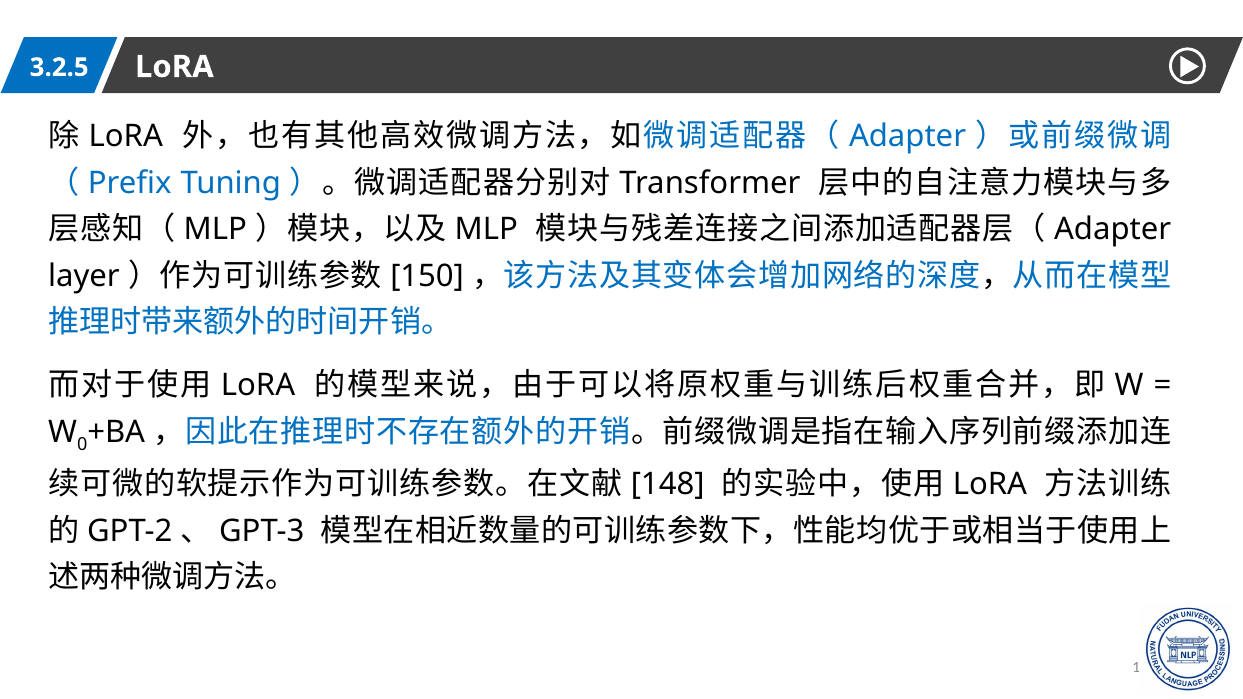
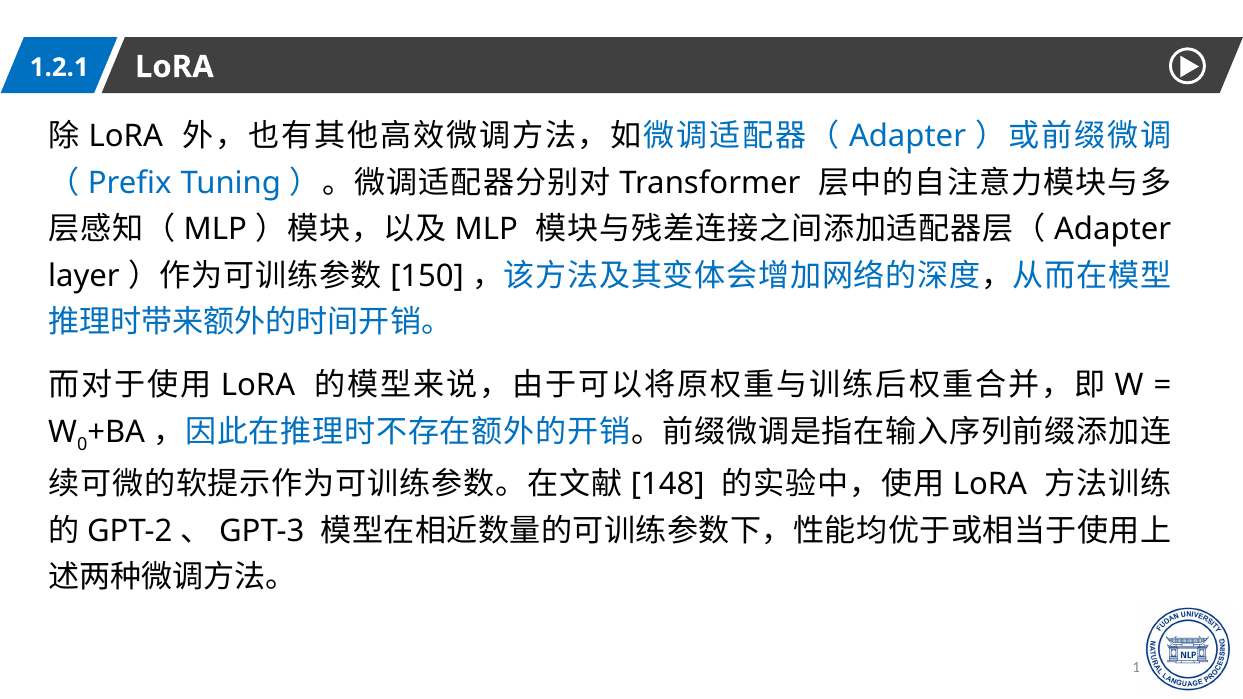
3.2.5: 3.2.5 -> 1.2.1 (59, 67)
